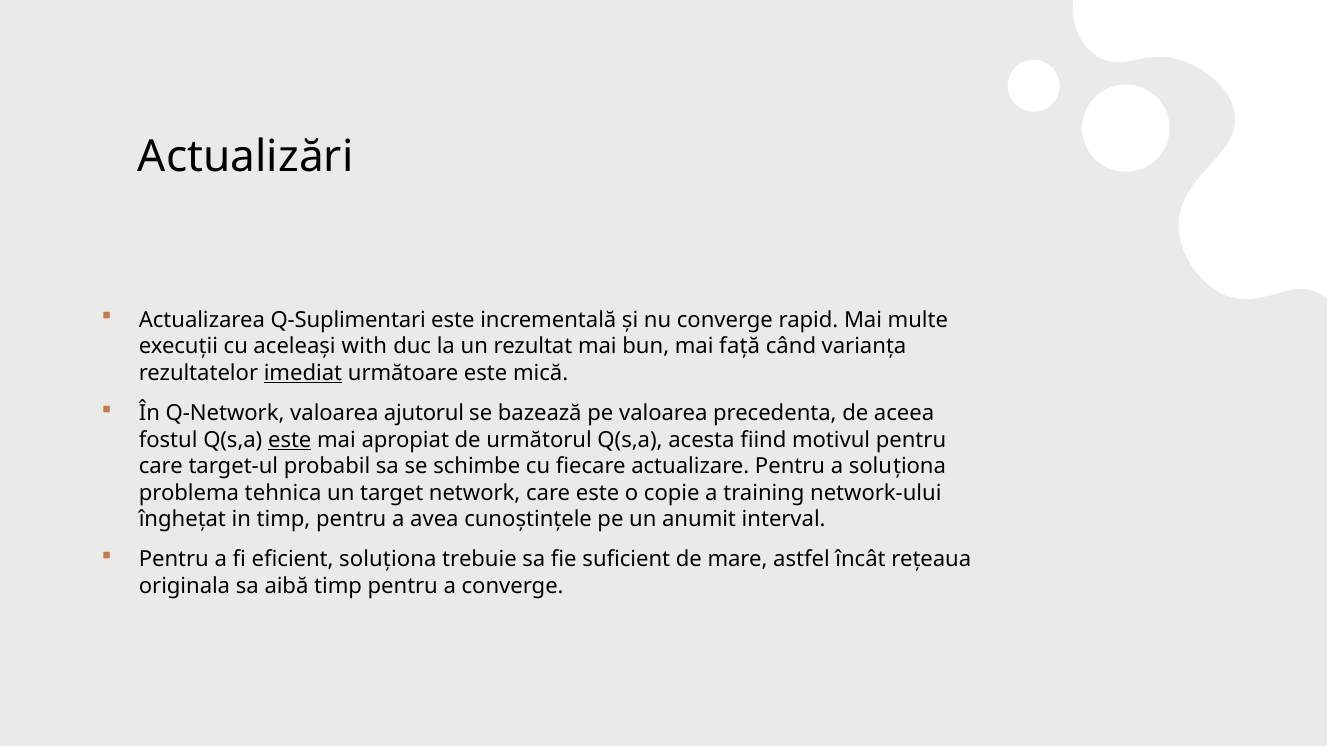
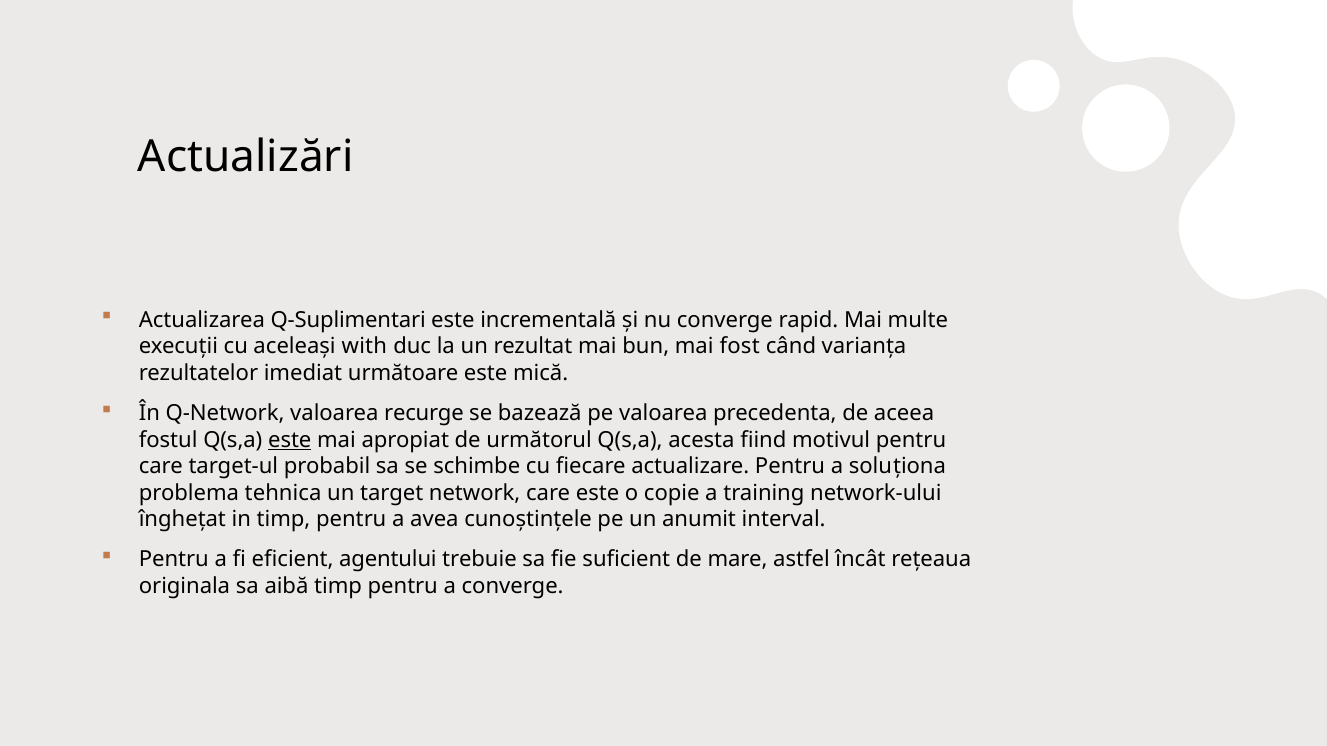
față: față -> fost (740, 347)
imediat underline: present -> none (303, 373)
ajutorul: ajutorul -> recurge (424, 414)
eficient soluționa: soluționa -> agentului (388, 560)
